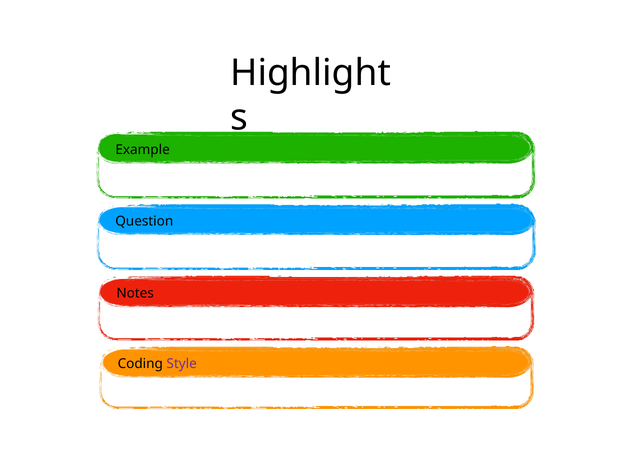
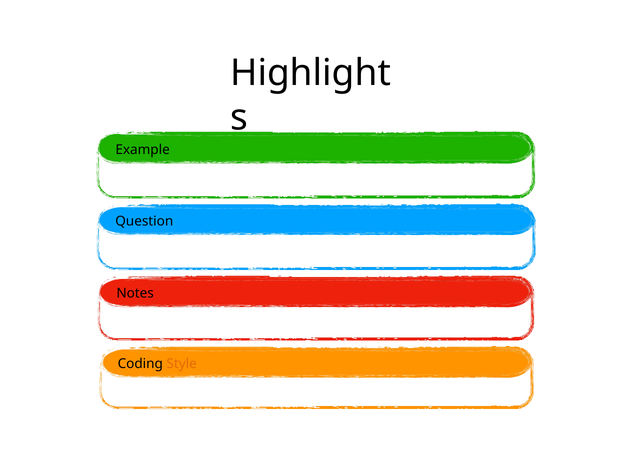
Style colour: purple -> orange (182, 364)
